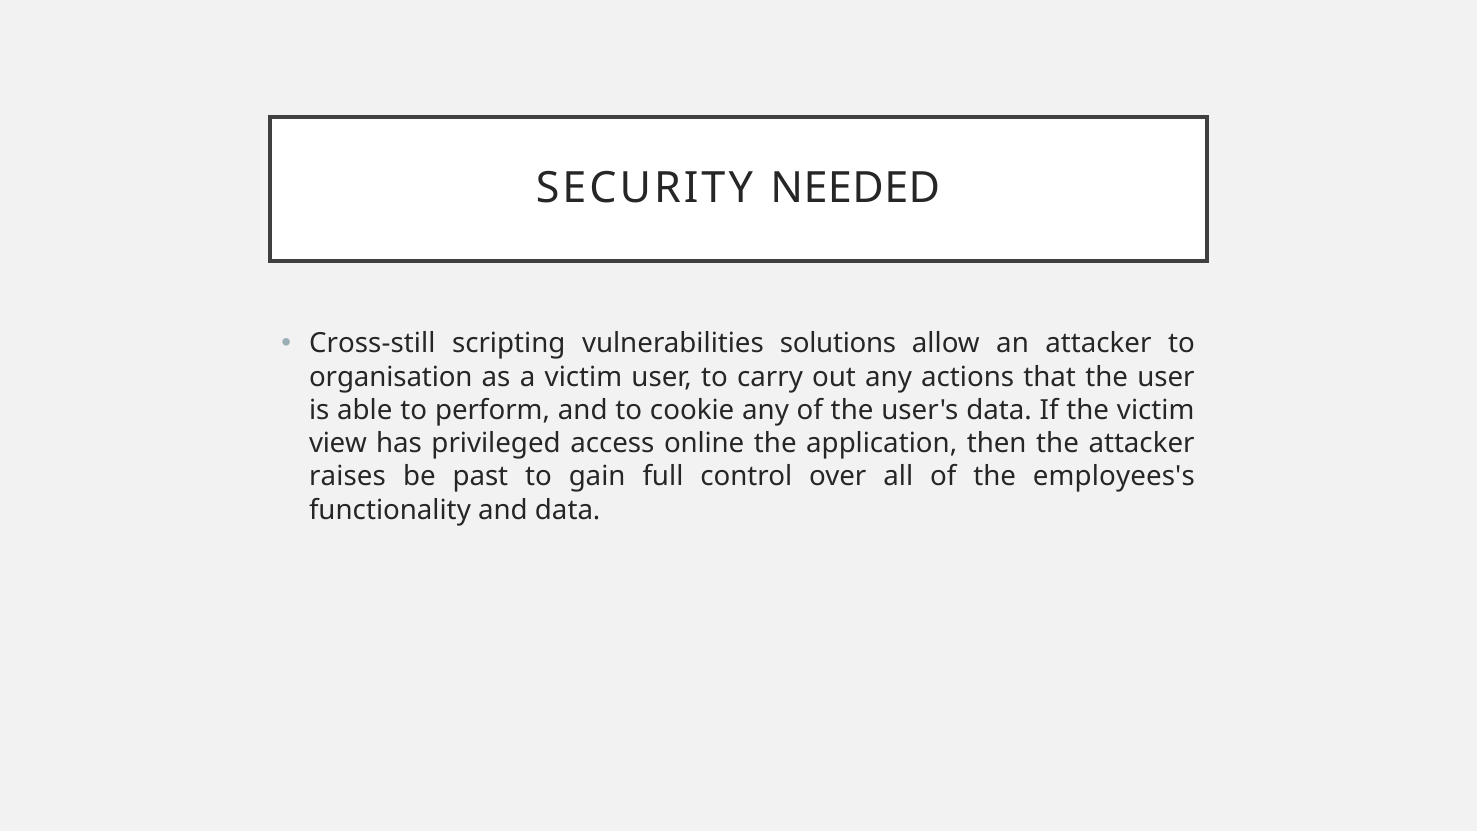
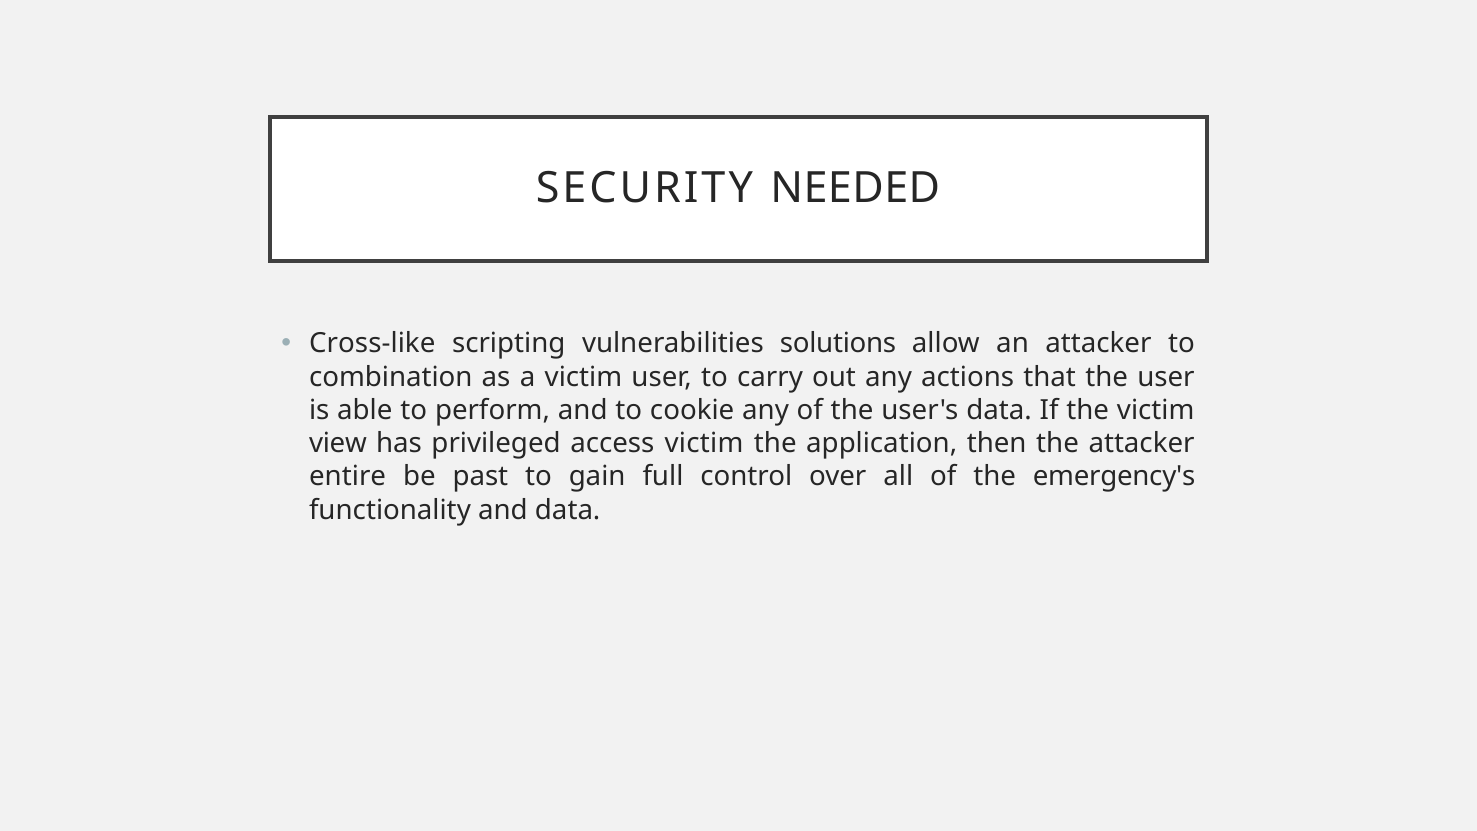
Cross-still: Cross-still -> Cross-like (372, 344)
organisation: organisation -> combination (391, 377)
access online: online -> victim (704, 443)
raises: raises -> entire (348, 477)
employees's: employees's -> emergency's (1114, 477)
